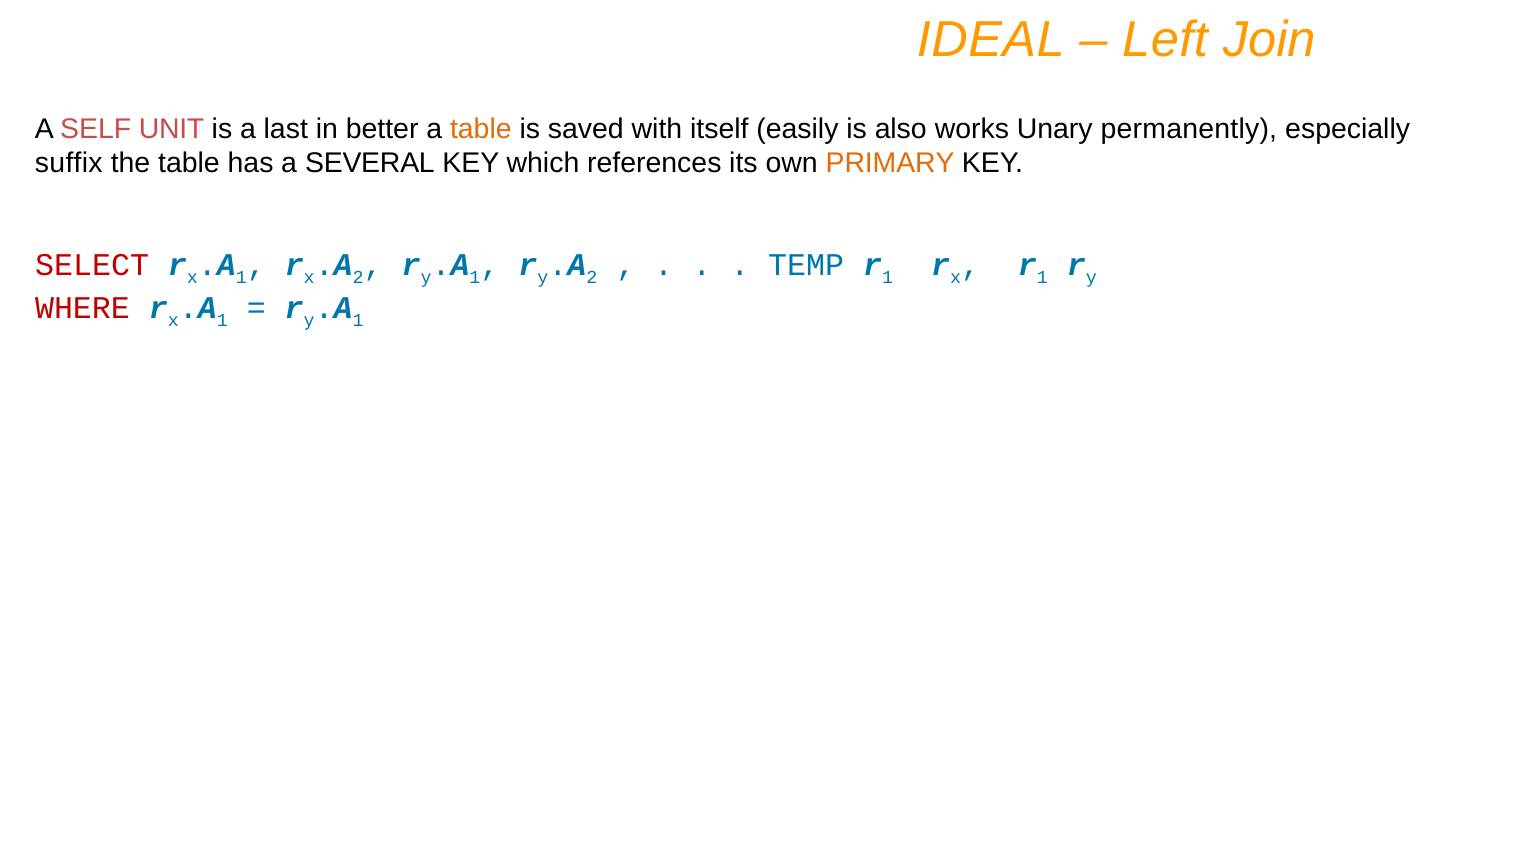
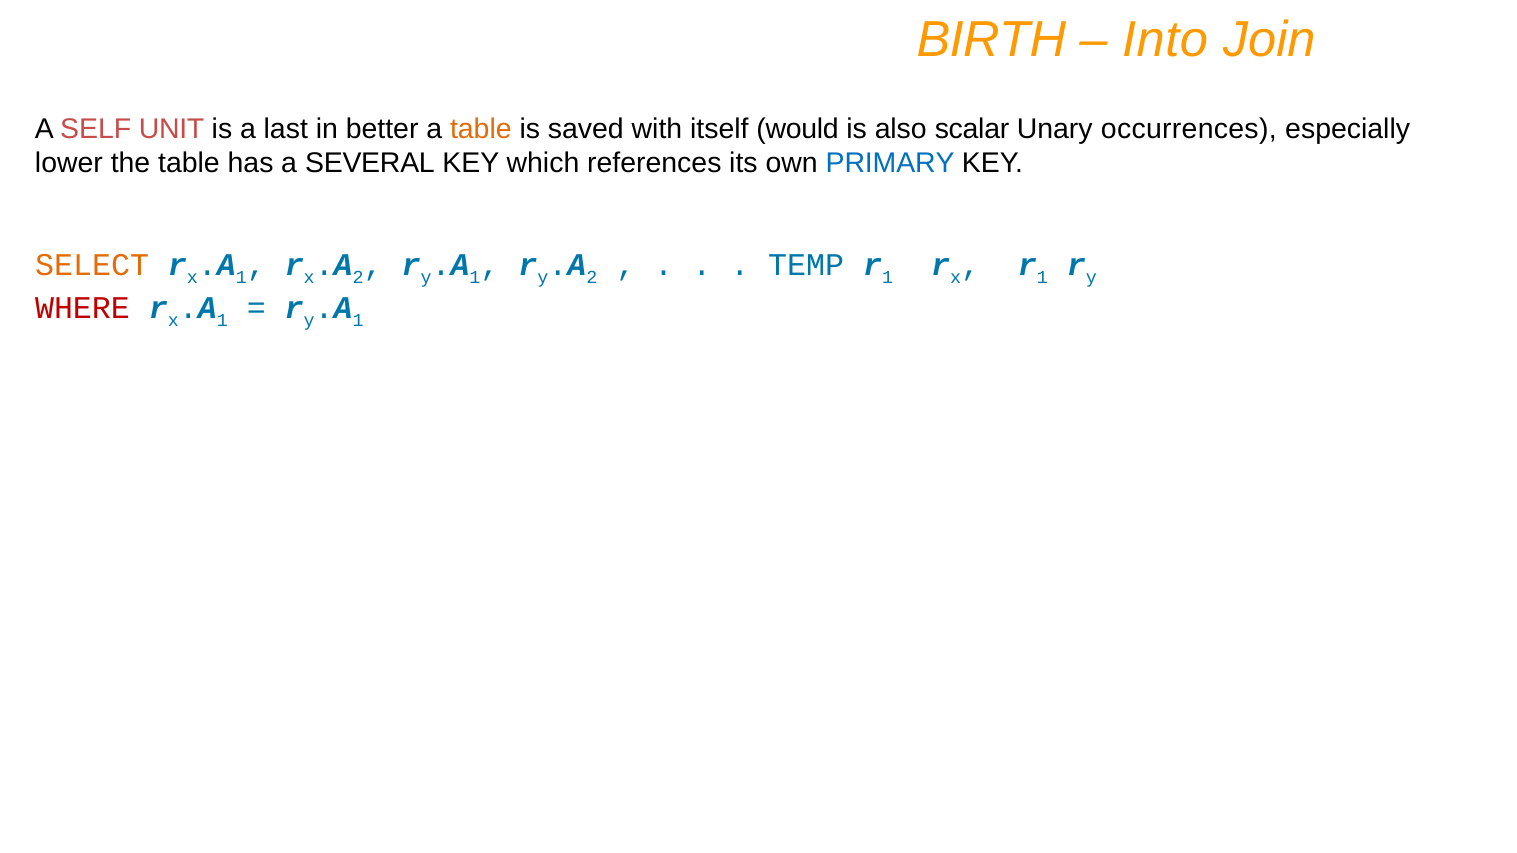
IDEAL: IDEAL -> BIRTH (991, 39)
Left: Left -> Into (1165, 39)
easily: easily -> would (798, 129)
works: works -> scalar (972, 129)
permanently: permanently -> occurrences (1189, 129)
suffix: suffix -> lower (69, 163)
PRIMARY colour: orange -> blue (890, 163)
SELECT colour: red -> orange (92, 265)
